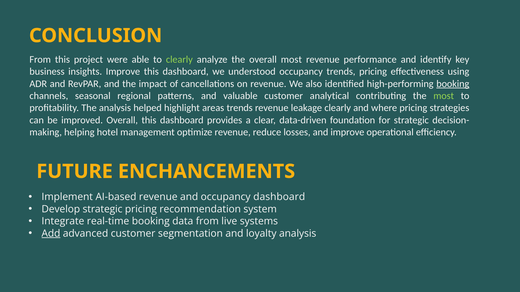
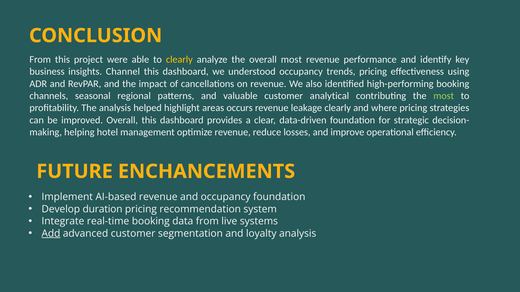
clearly colour: light green -> yellow (179, 60)
insights Improve: Improve -> Channel (123, 72)
booking underline: present -> none (453, 84)
areas trends: trends -> occurs (240, 108)
occupancy dashboard: dashboard -> foundation (279, 197)
Develop strategic: strategic -> duration (103, 209)
